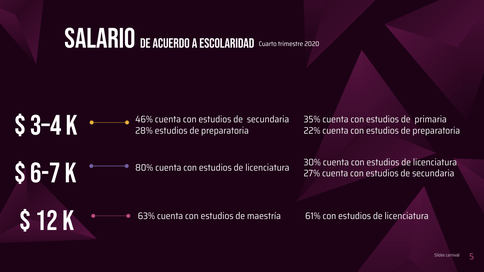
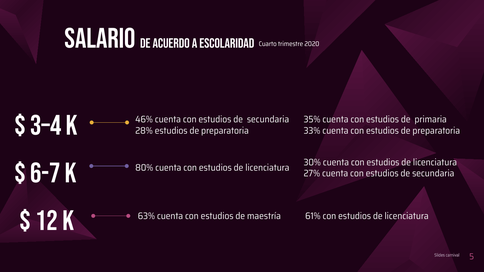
22%: 22% -> 33% (312, 131)
